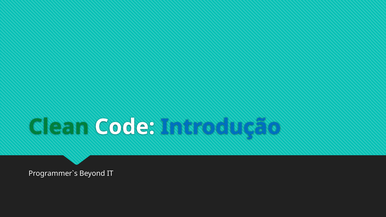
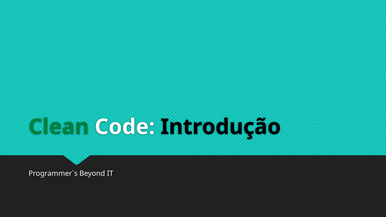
Introdução colour: blue -> black (221, 127)
